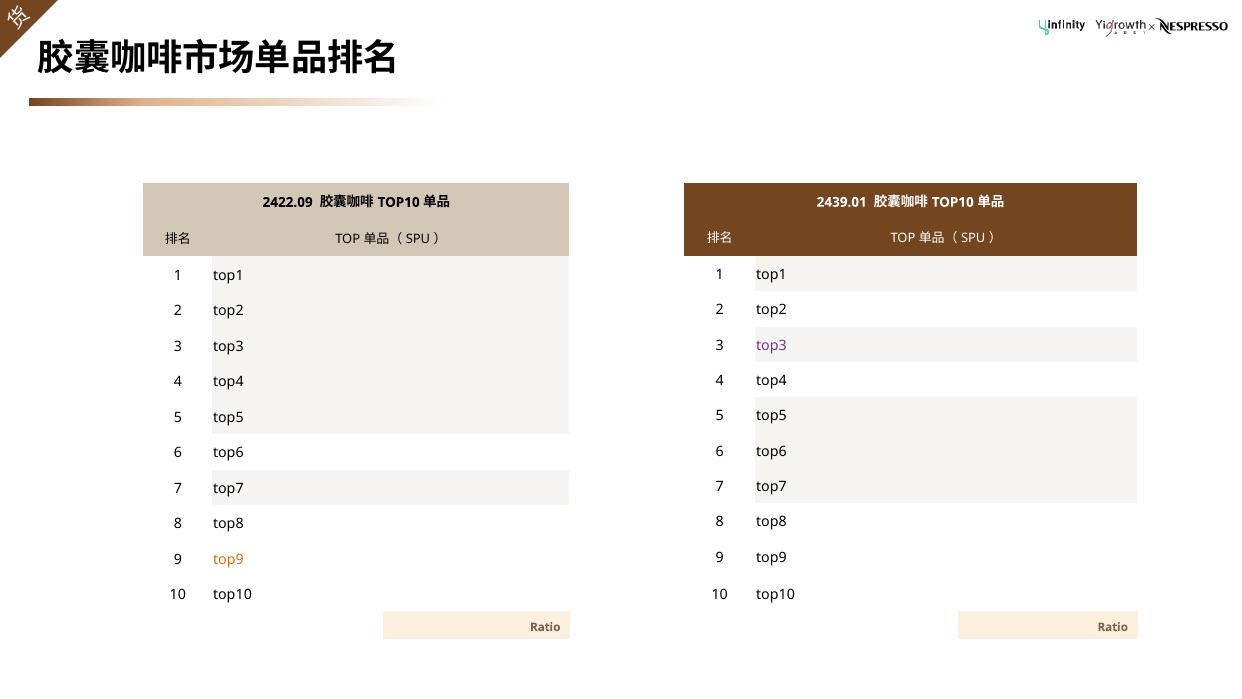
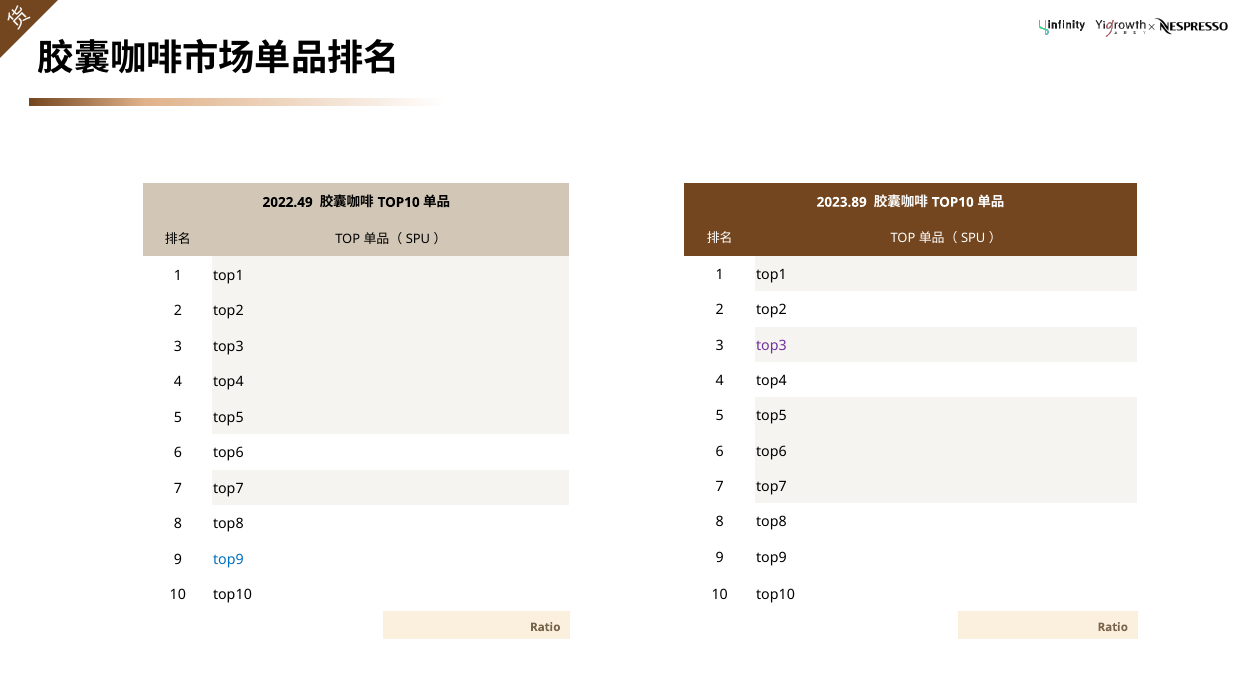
2439.01: 2439.01 -> 2023.89 (842, 202)
2422.09: 2422.09 -> 2022.49 (288, 202)
top9 colour: orange -> blue (228, 559)
